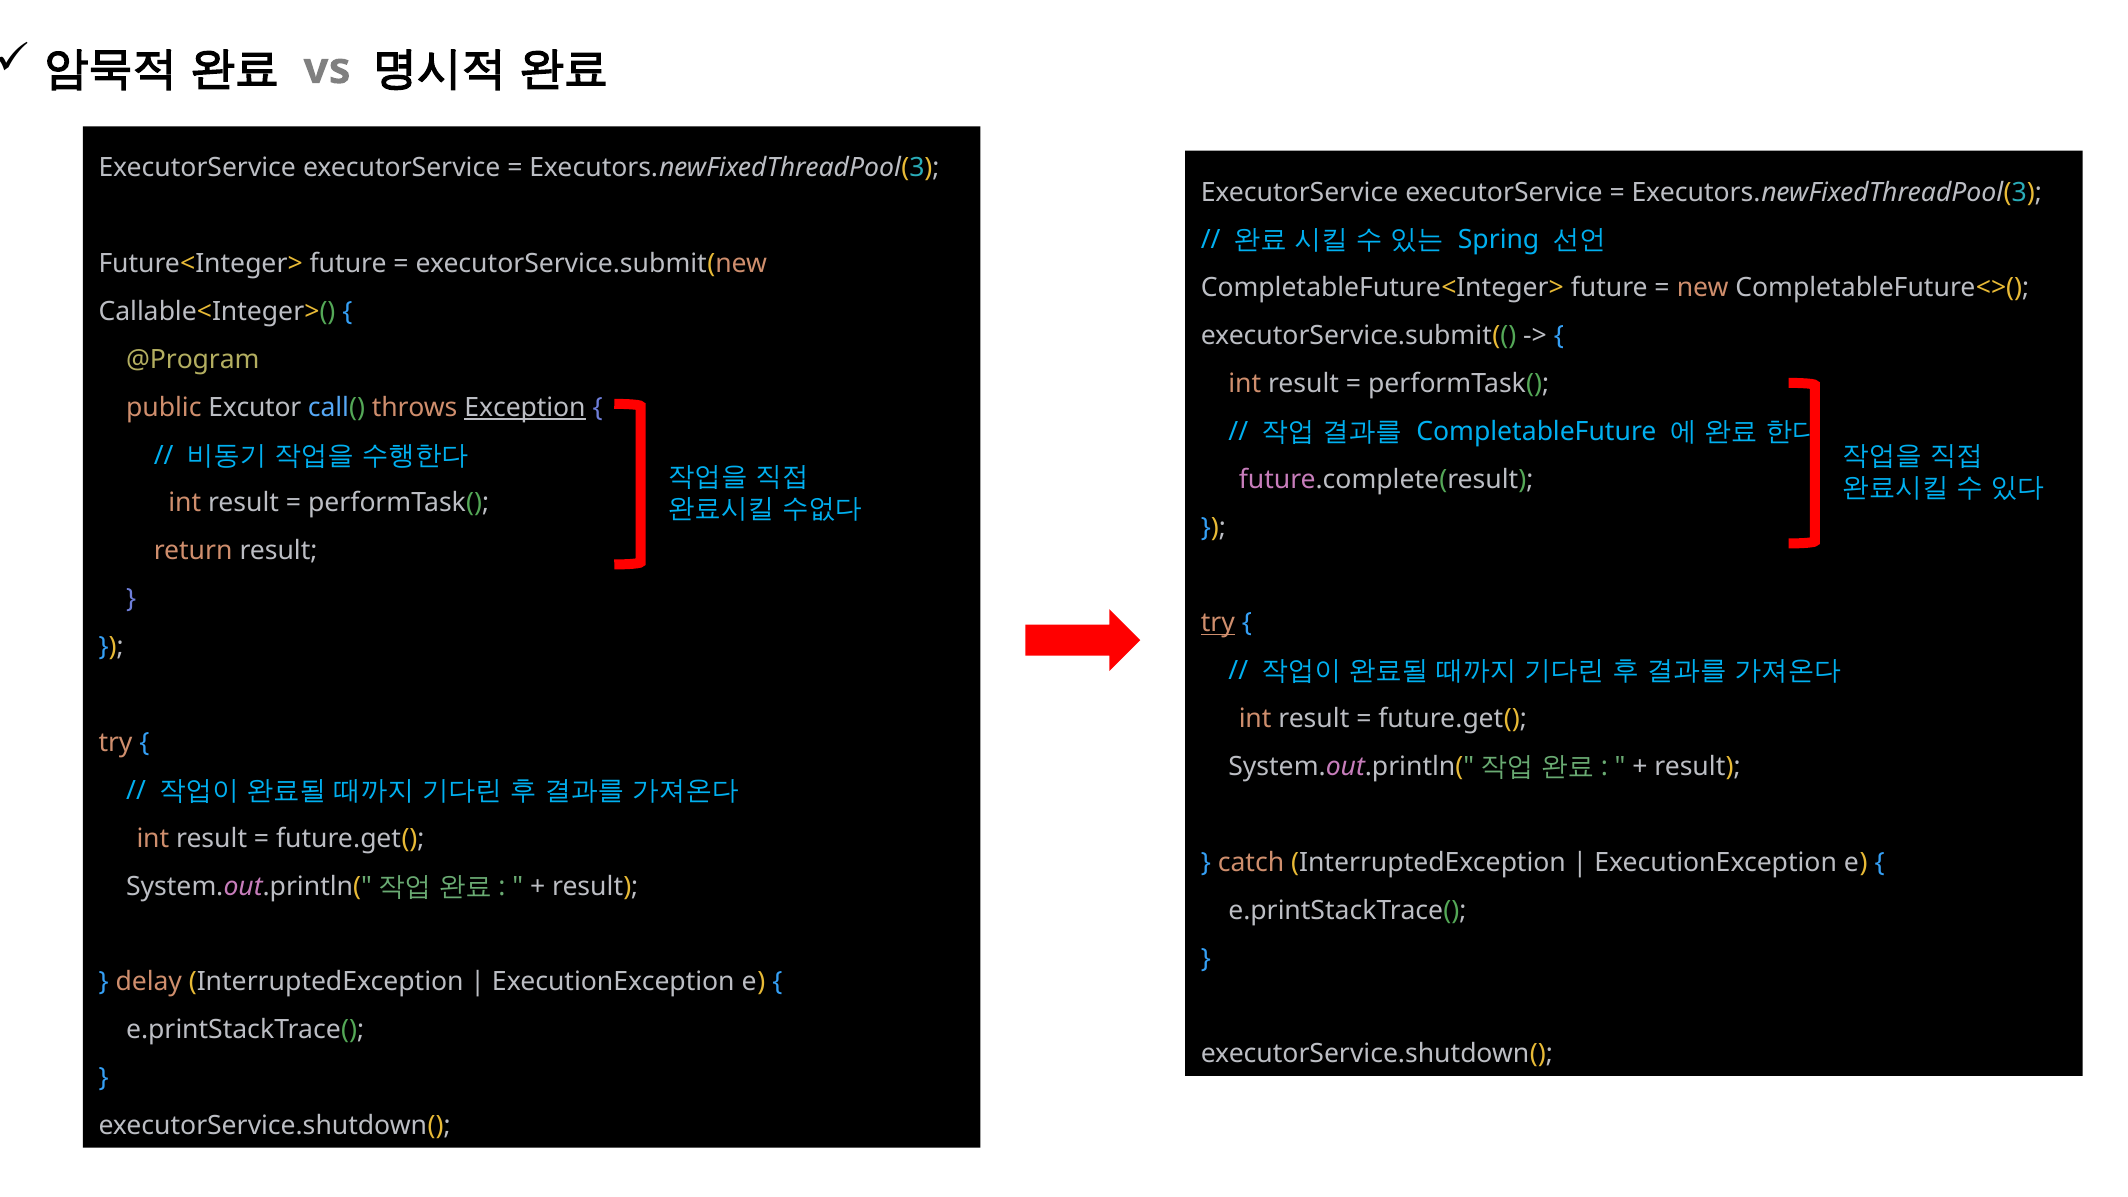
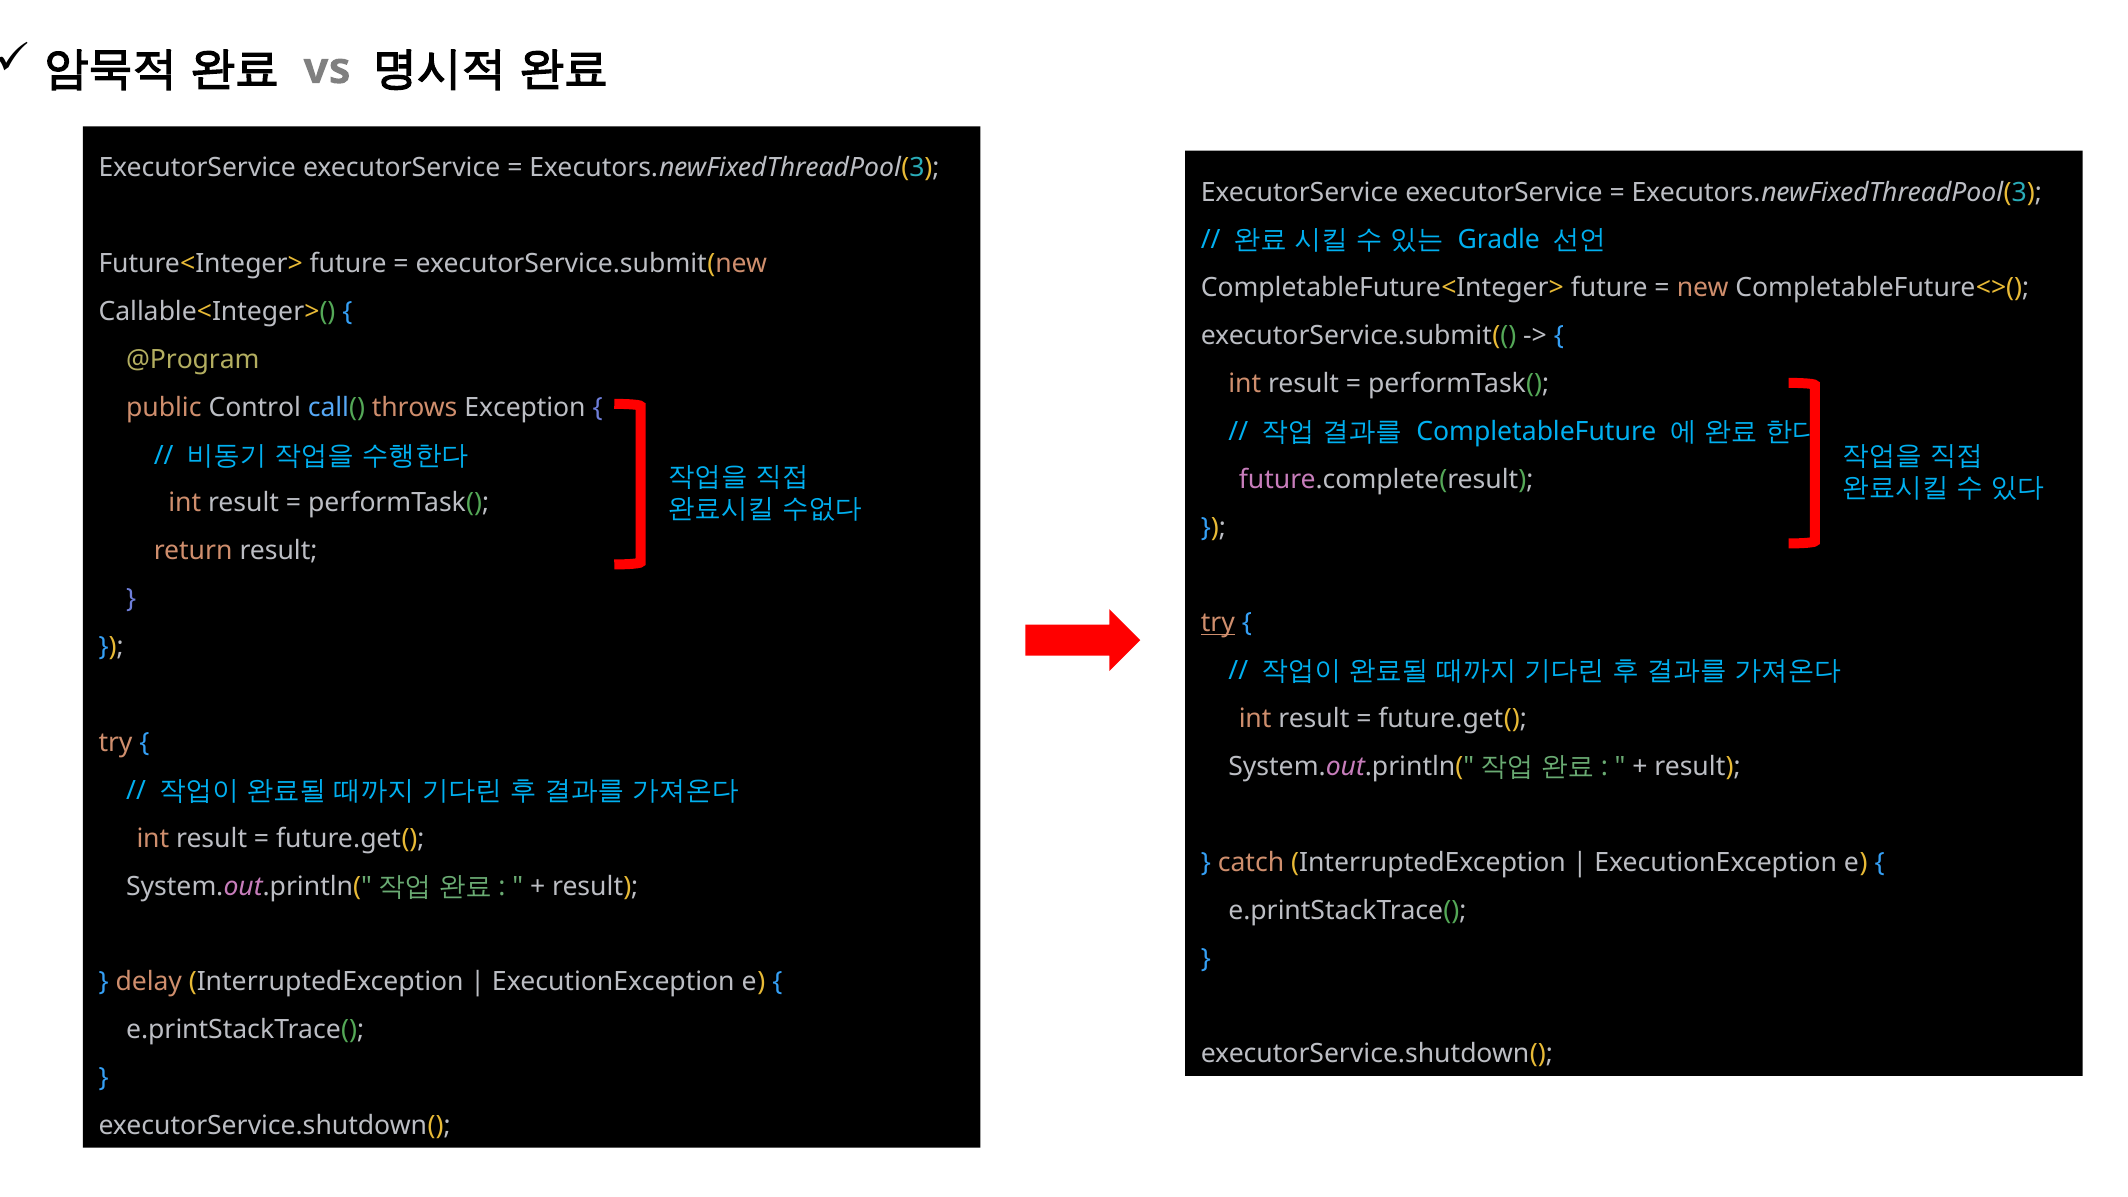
Spring: Spring -> Gradle (1499, 240)
Excutor: Excutor -> Control (255, 407)
Exception underline: present -> none (525, 407)
